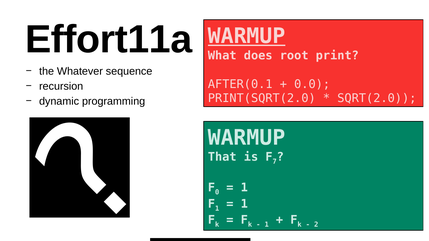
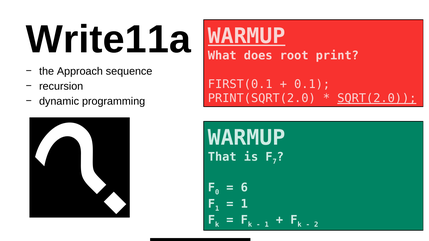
Effort11a: Effort11a -> Write11a (108, 40)
Whatever: Whatever -> Approach (80, 71)
AFTER(0.1: AFTER(0.1 -> FIRST(0.1 (240, 84)
0.0: 0.0 -> 0.1 (312, 84)
SQRT(2.0 underline: none -> present (377, 99)
1: 1 -> 6 (244, 188)
